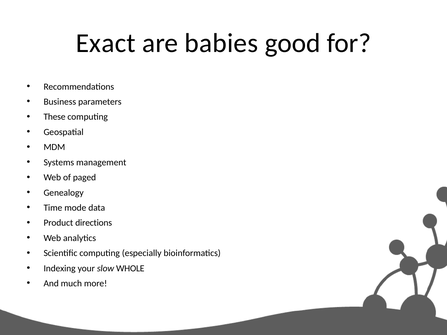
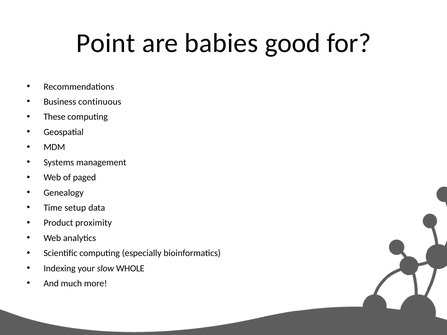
Exact: Exact -> Point (106, 43)
parameters: parameters -> continuous (100, 102)
mode: mode -> setup (75, 208)
directions: directions -> proximity (94, 223)
